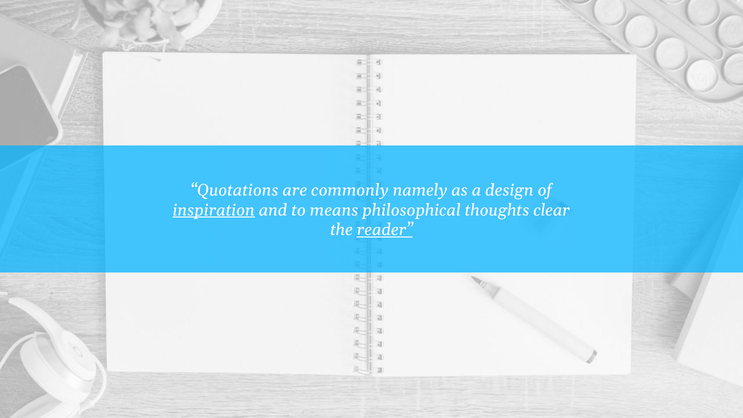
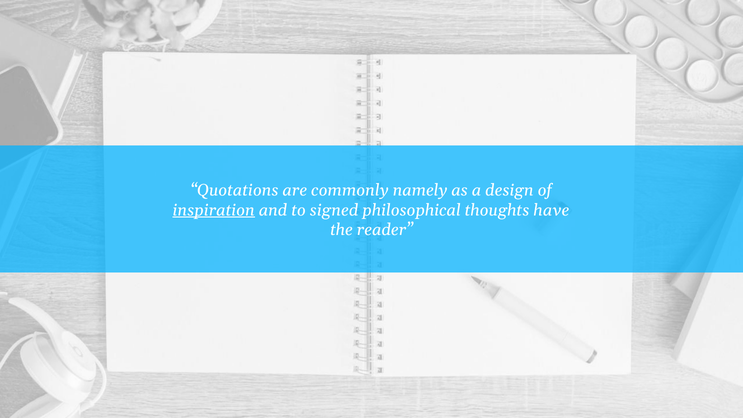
means: means -> signed (334, 210)
clear: clear -> have (551, 210)
reader underline: present -> none (385, 230)
